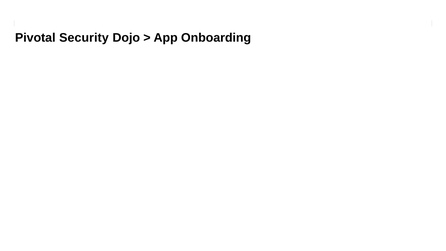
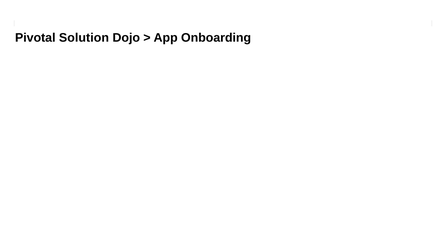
Security: Security -> Solution (84, 38)
